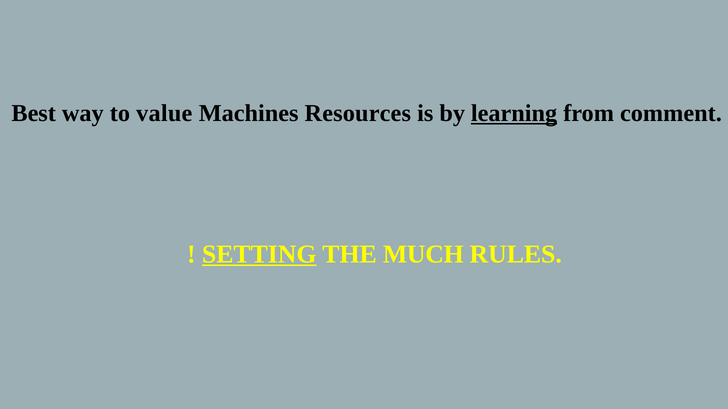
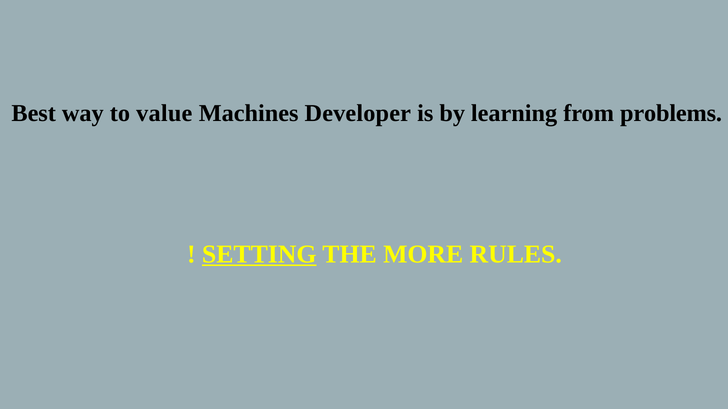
Resources: Resources -> Developer (358, 113)
learning underline: present -> none (514, 113)
comment: comment -> problems (671, 113)
MUCH: MUCH -> MORE (423, 255)
